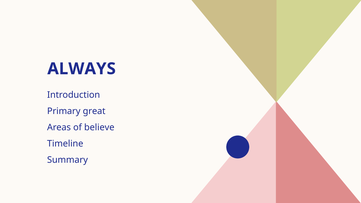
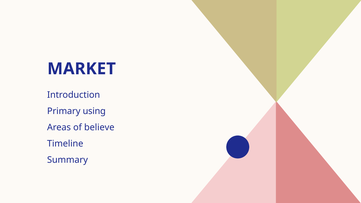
ALWAYS: ALWAYS -> MARKET (82, 69)
great: great -> using (94, 111)
